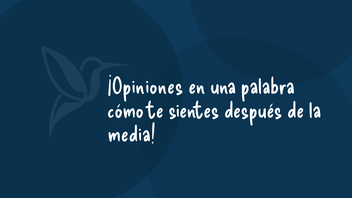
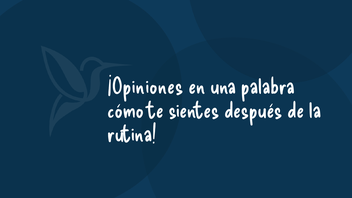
media: media -> rutina (132, 134)
